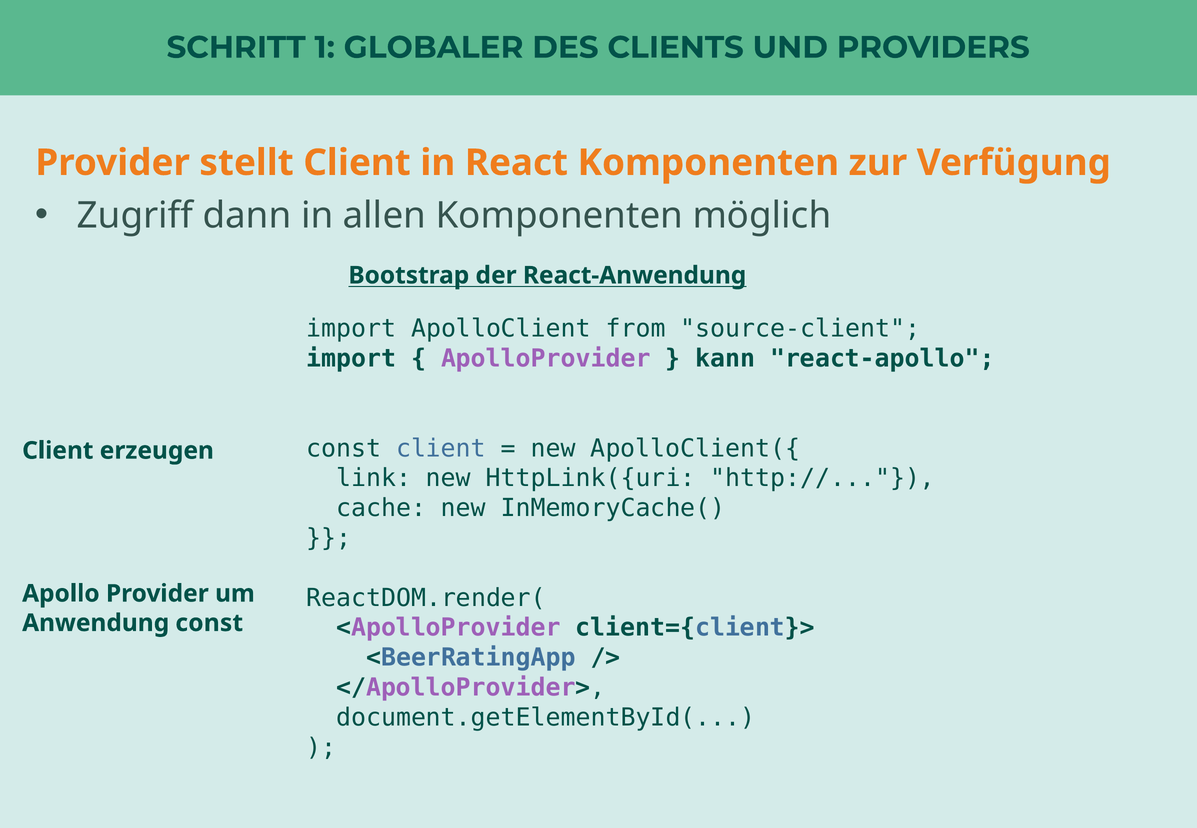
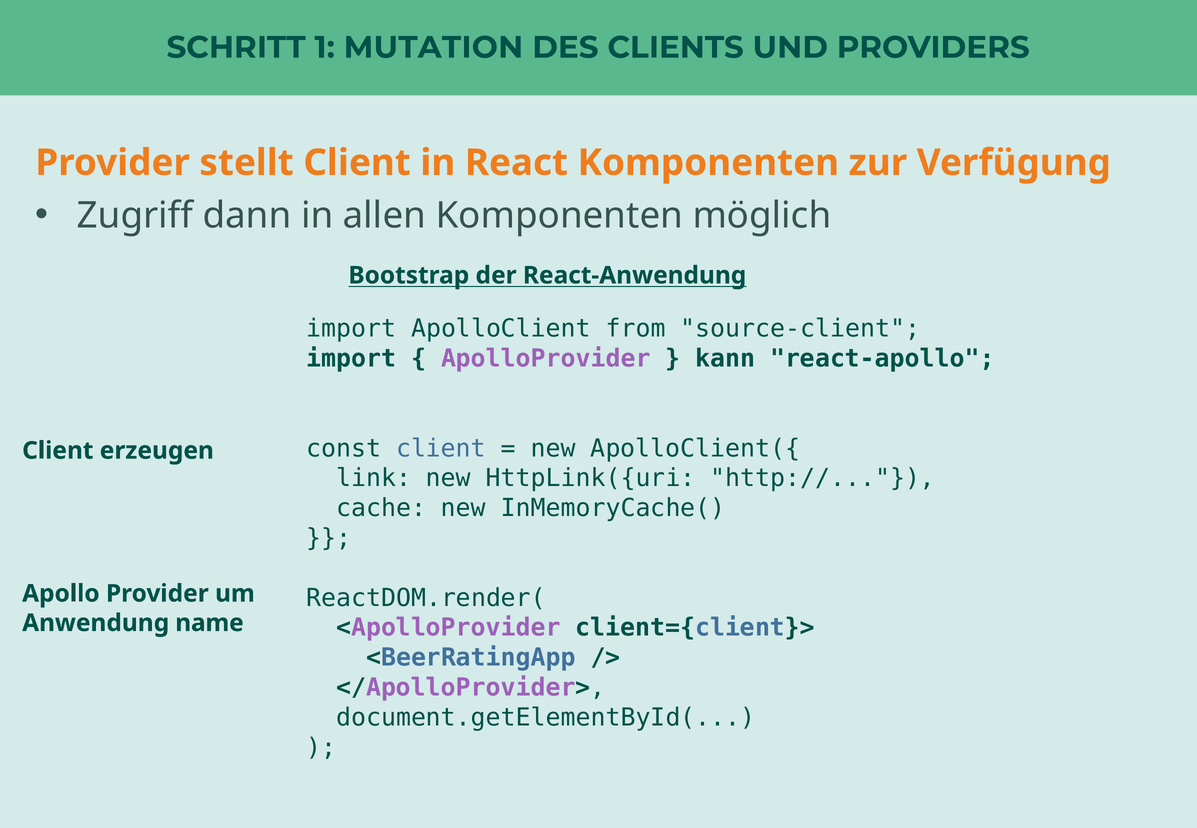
GLOBALER: GLOBALER -> MUTATION (433, 47)
Anwendung const: const -> name (209, 623)
